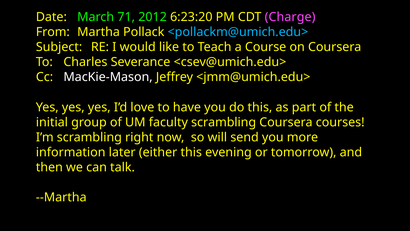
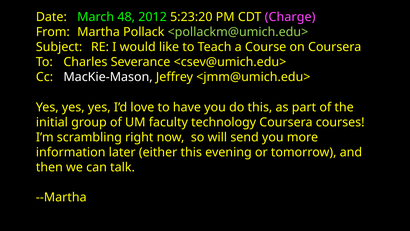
71: 71 -> 48 (126, 17)
6:23:20: 6:23:20 -> 5:23:20 (191, 17)
<pollackm@umich.edu> colour: light blue -> light green (238, 32)
faculty scrambling: scrambling -> technology (224, 122)
